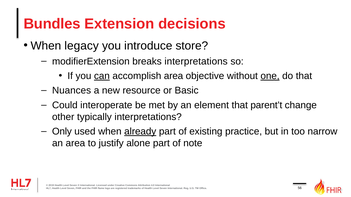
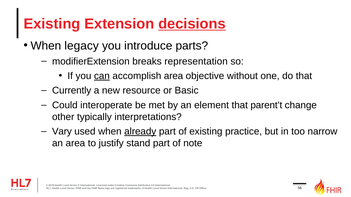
Bundles: Bundles -> Existing (52, 24)
decisions underline: none -> present (192, 24)
store: store -> parts (192, 46)
breaks interpretations: interpretations -> representation (196, 61)
one underline: present -> none (270, 76)
Nuances: Nuances -> Currently (72, 91)
Only: Only -> Vary (62, 132)
alone: alone -> stand (138, 143)
